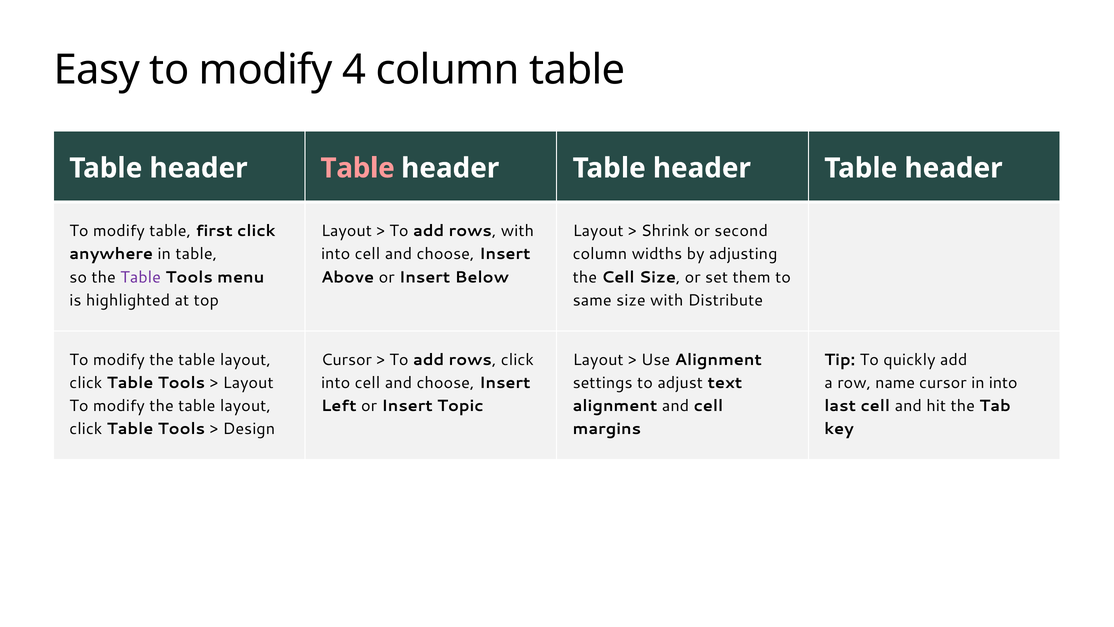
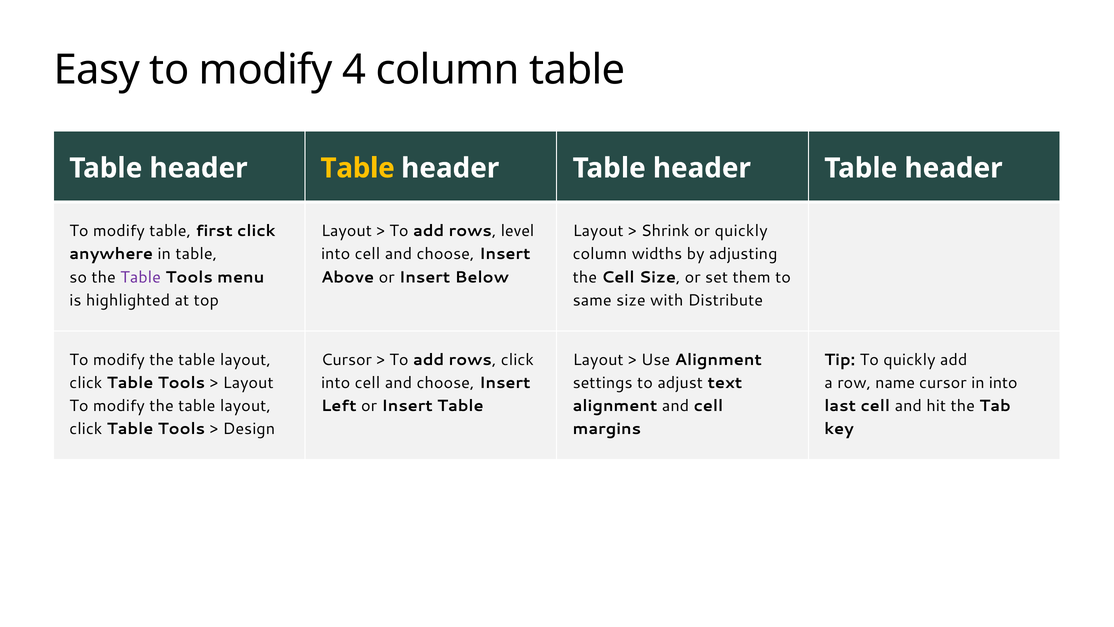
Table colour: pink -> yellow (358, 168)
rows with: with -> level (518, 231)
or second: second -> quickly (741, 231)
Insert Topic: Topic -> Table (460, 406)
